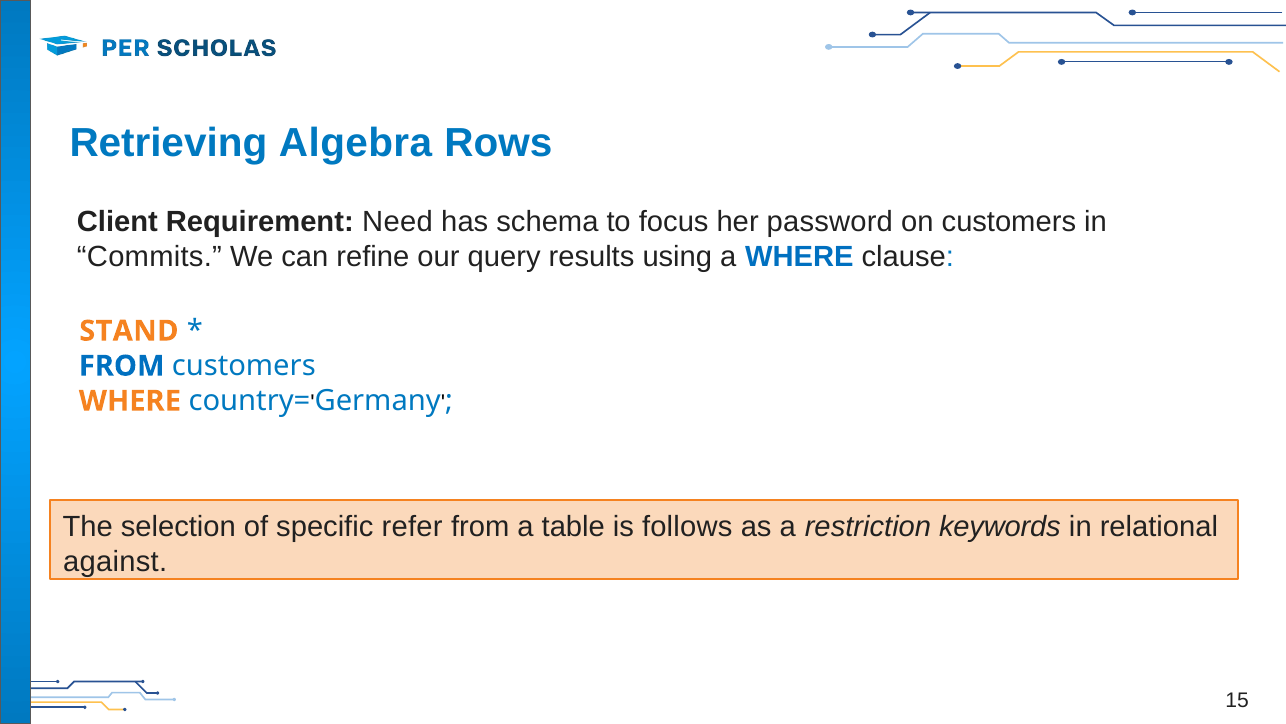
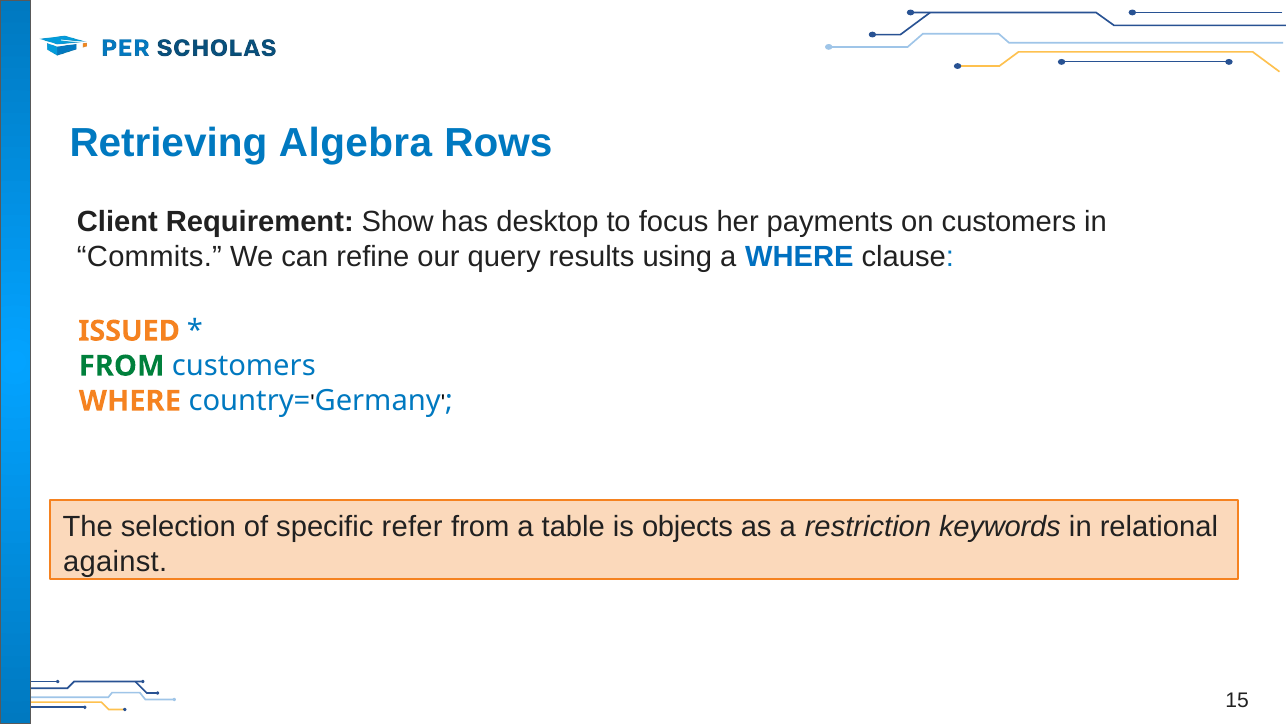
Need: Need -> Show (398, 222)
schema: schema -> desktop (547, 222)
password: password -> payments (830, 222)
STAND: STAND -> ISSUED (129, 331)
FROM colour: blue -> green (122, 366)
follows: follows -> objects (687, 526)
